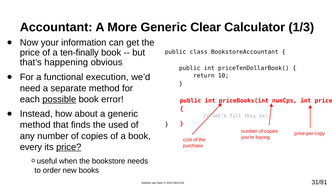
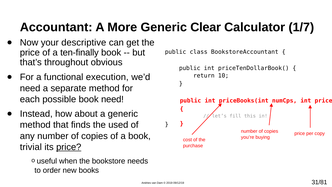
1/3: 1/3 -> 1/7 (301, 27)
information: information -> descriptive (84, 42)
happening: happening -> throughout (66, 62)
possible underline: present -> none (59, 99)
book error: error -> need (112, 99)
every: every -> trivial (31, 147)
